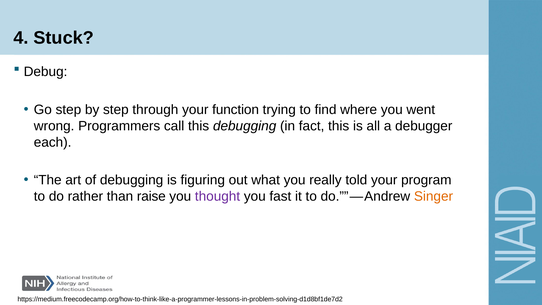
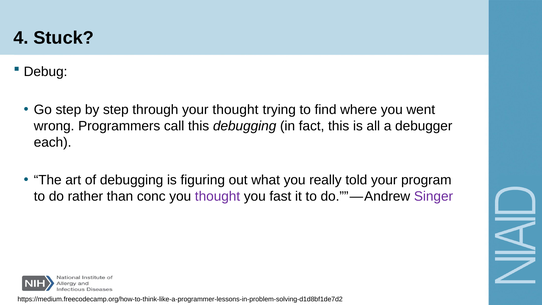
your function: function -> thought (235, 110)
raise: raise -> conc (151, 196)
Singer colour: orange -> purple (434, 196)
